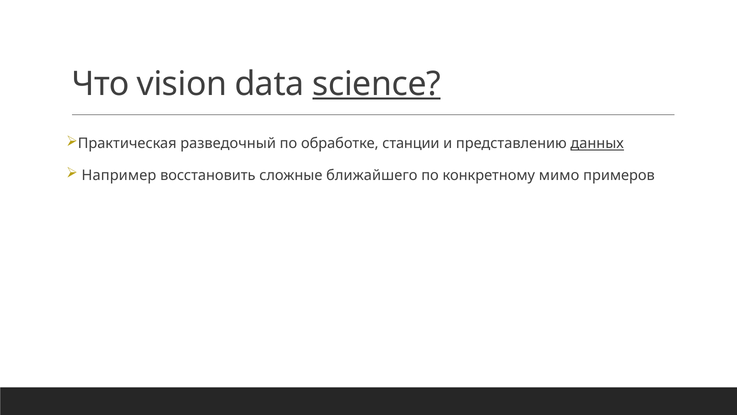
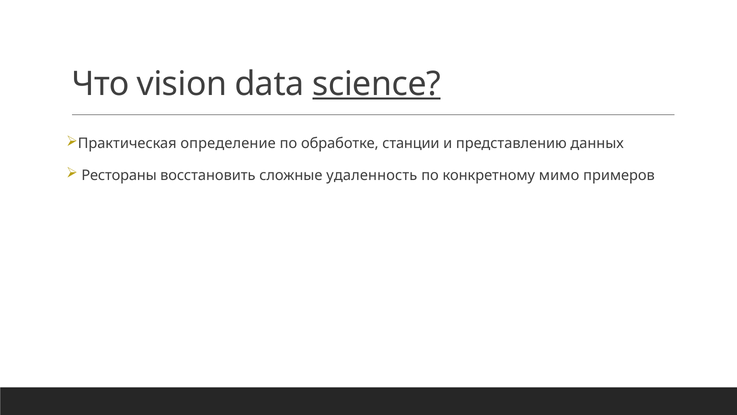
разведочный: разведочный -> определение (228, 143)
данных underline: present -> none (597, 143)
Например: Например -> Рестораны (119, 175)
ближайшего: ближайшего -> удаленность (372, 175)
